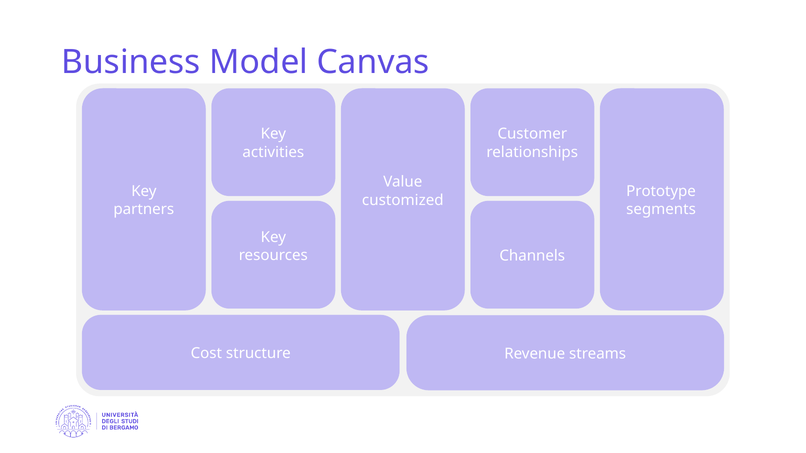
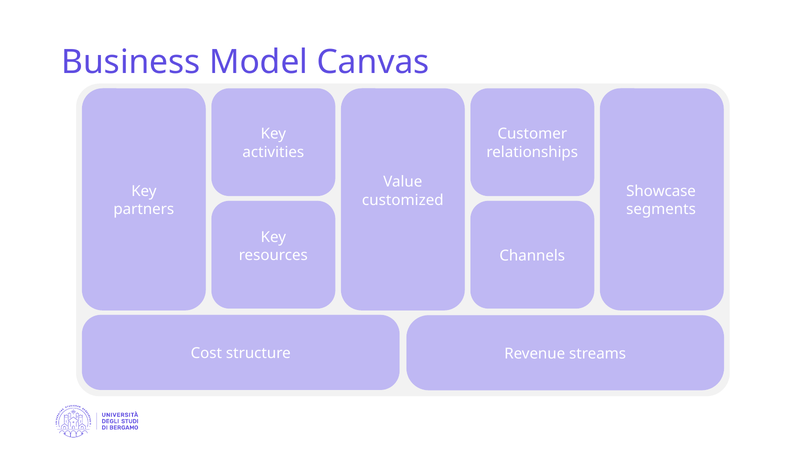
Prototype: Prototype -> Showcase (661, 191)
